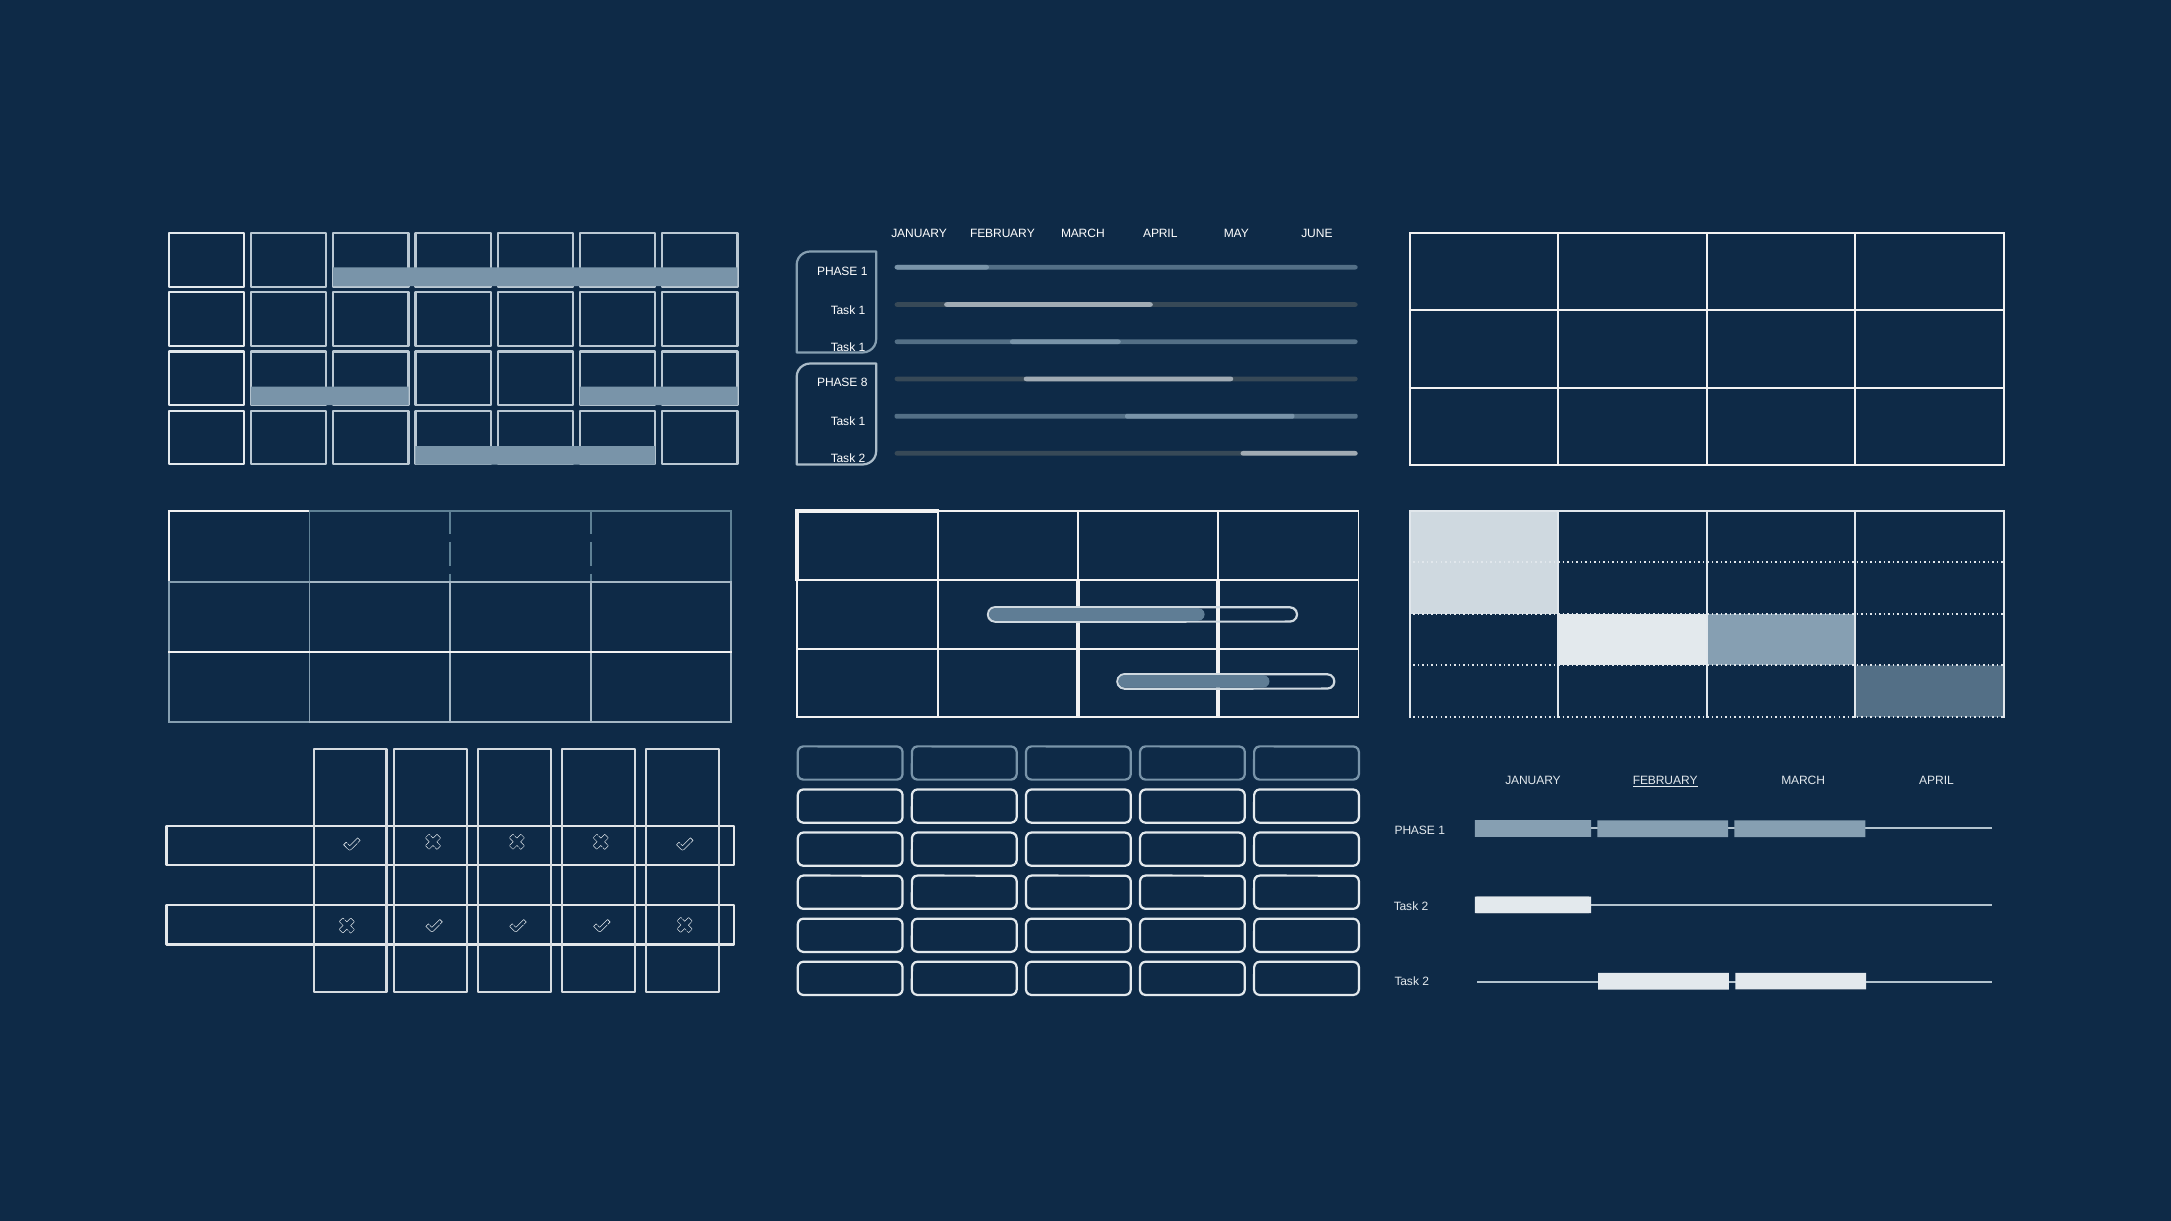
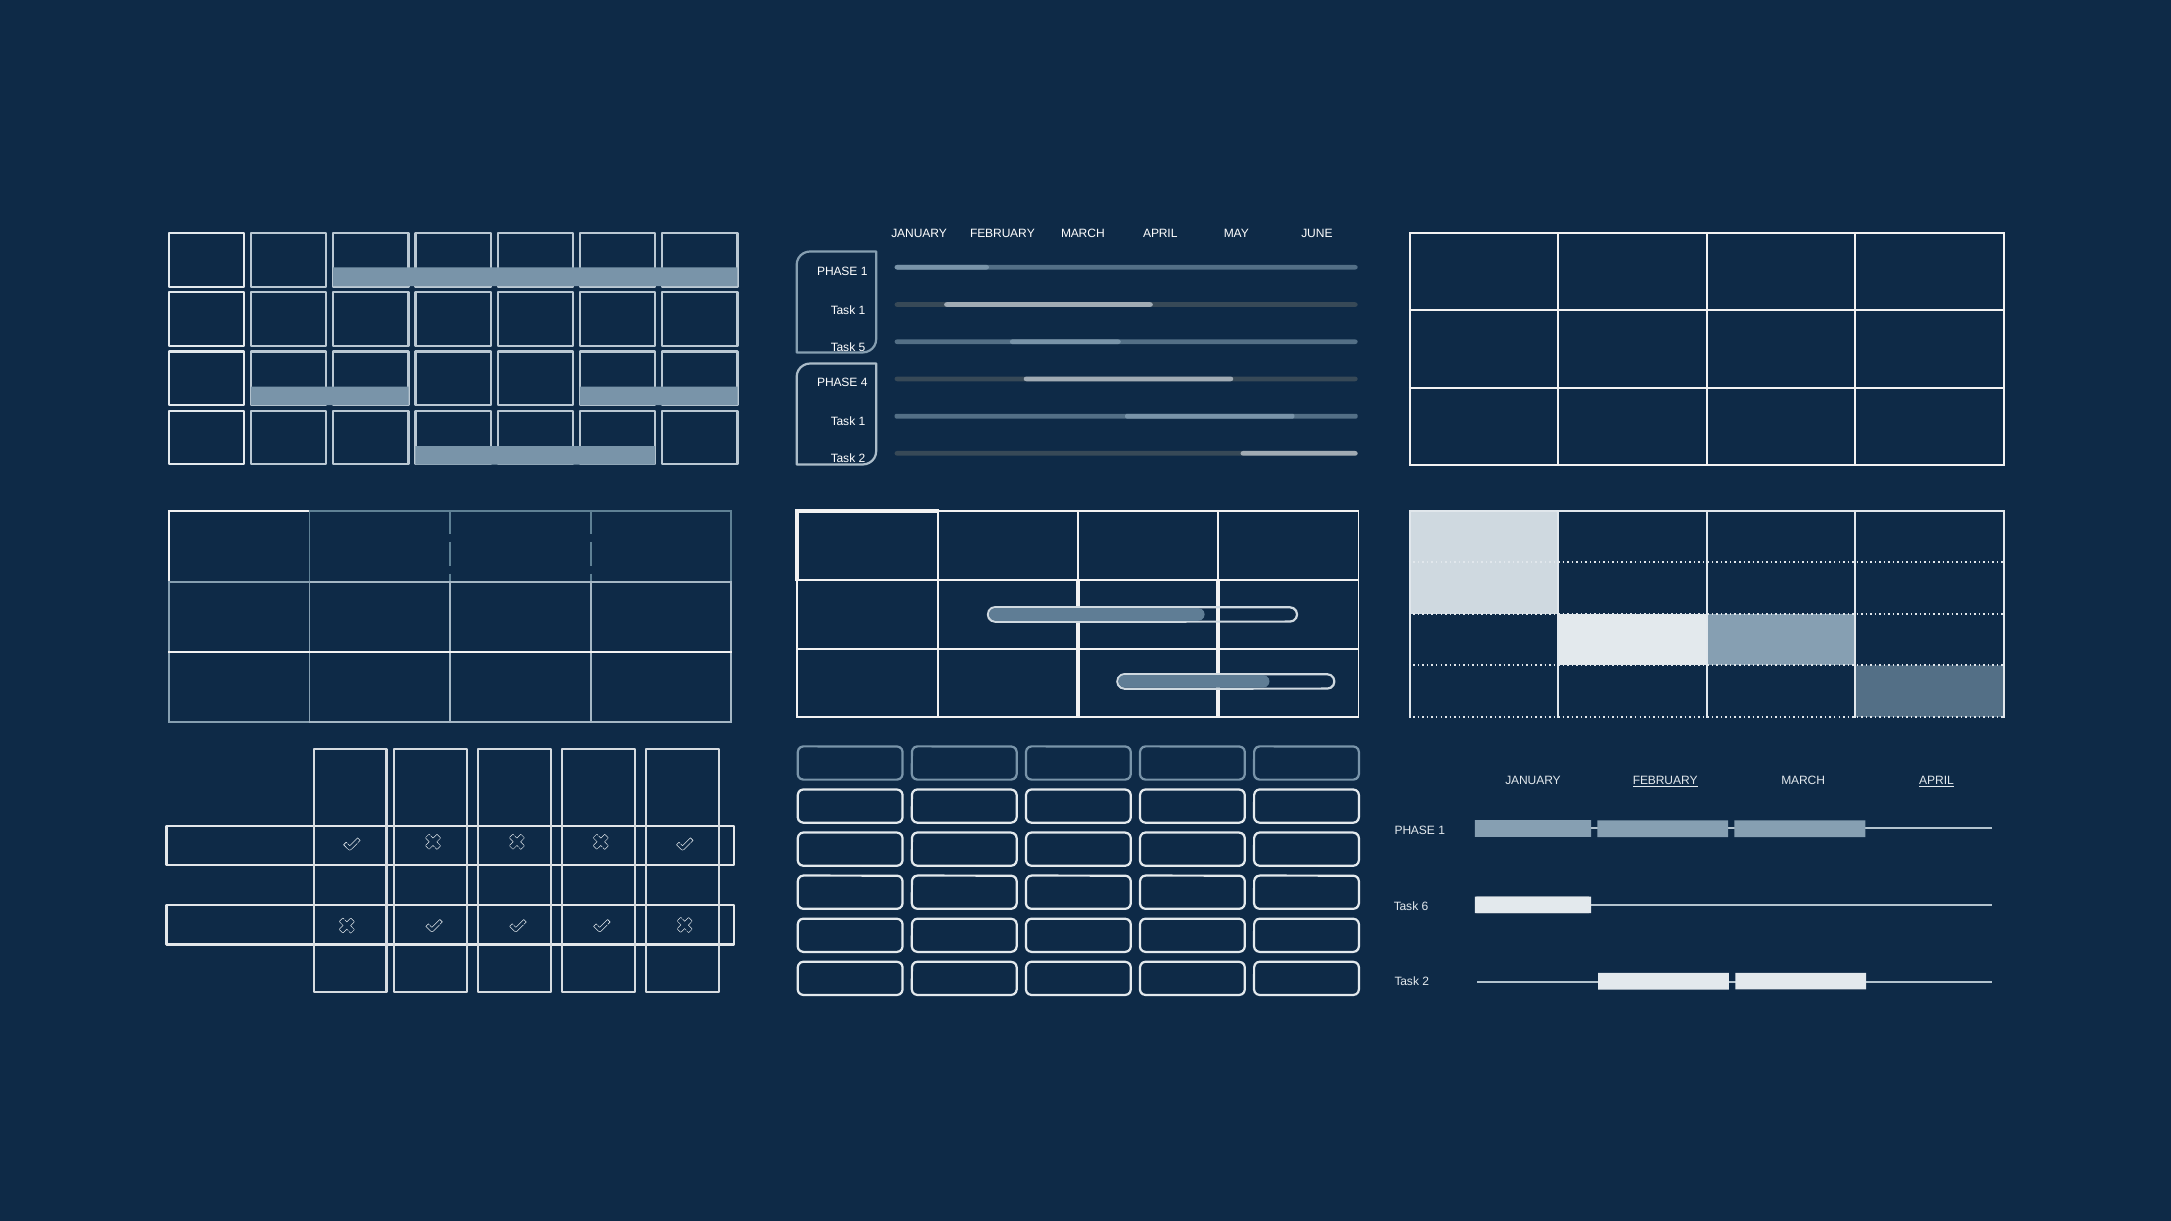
1: 1 -> 5 (862, 347)
8: 8 -> 4 (864, 382)
APRIL underline: none -> present (1936, 781)
2: 2 -> 6 (1425, 907)
